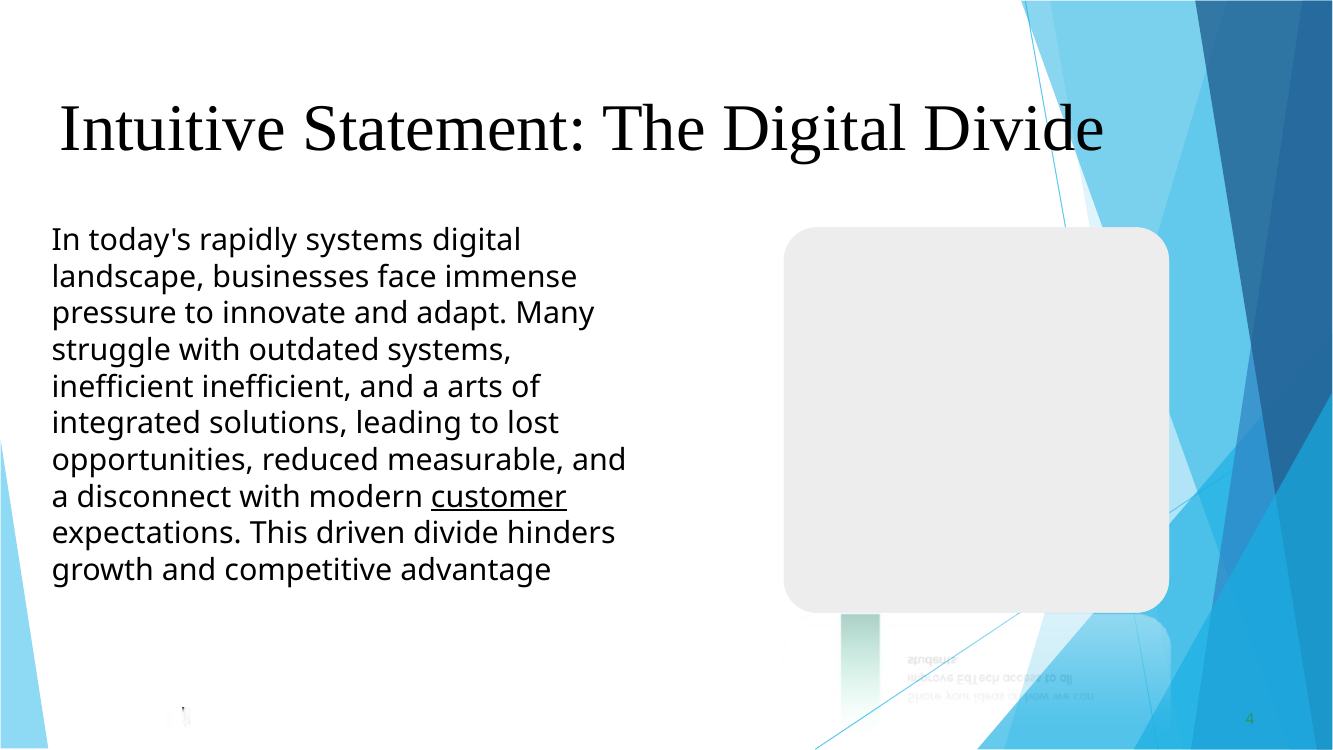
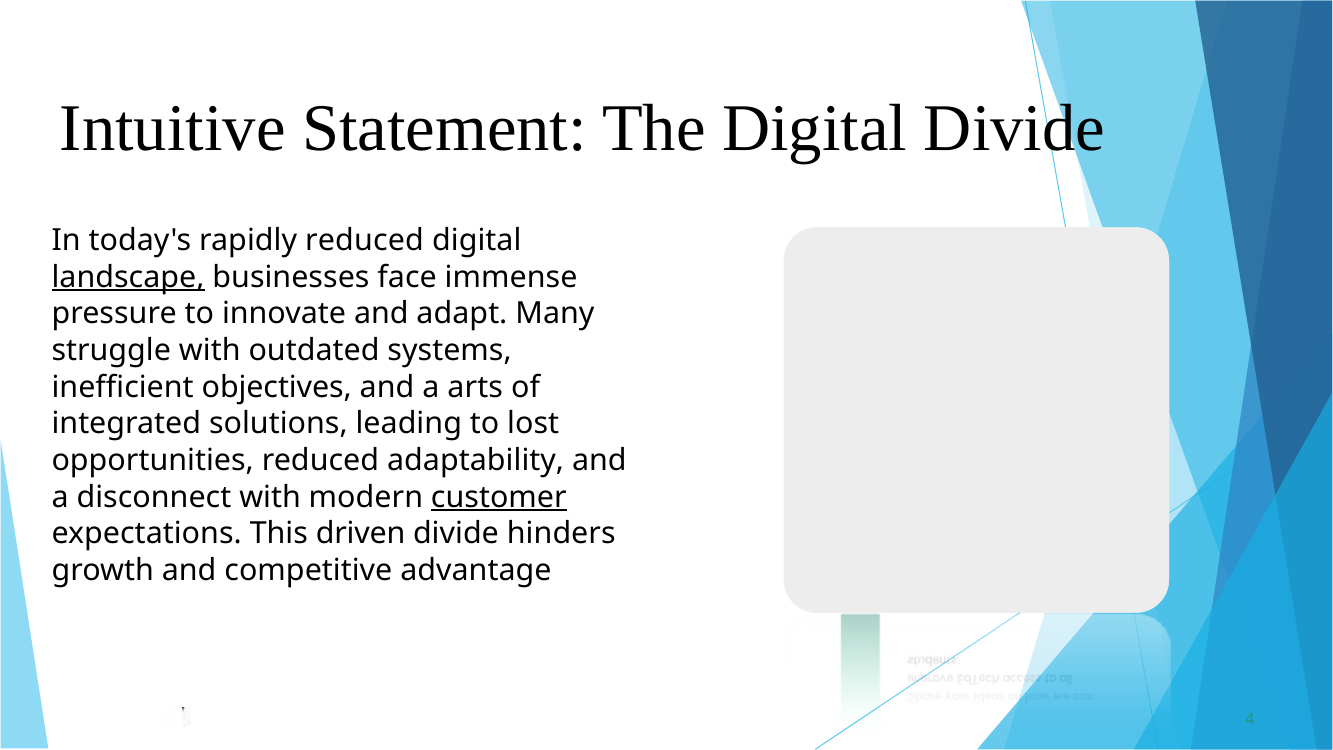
rapidly systems: systems -> reduced (364, 240)
landscape underline: none -> present (128, 277)
inefficient inefficient: inefficient -> objectives (277, 387)
measurable: measurable -> adaptability (476, 460)
